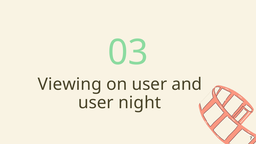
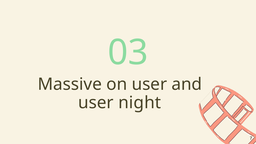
Viewing: Viewing -> Massive (70, 84)
